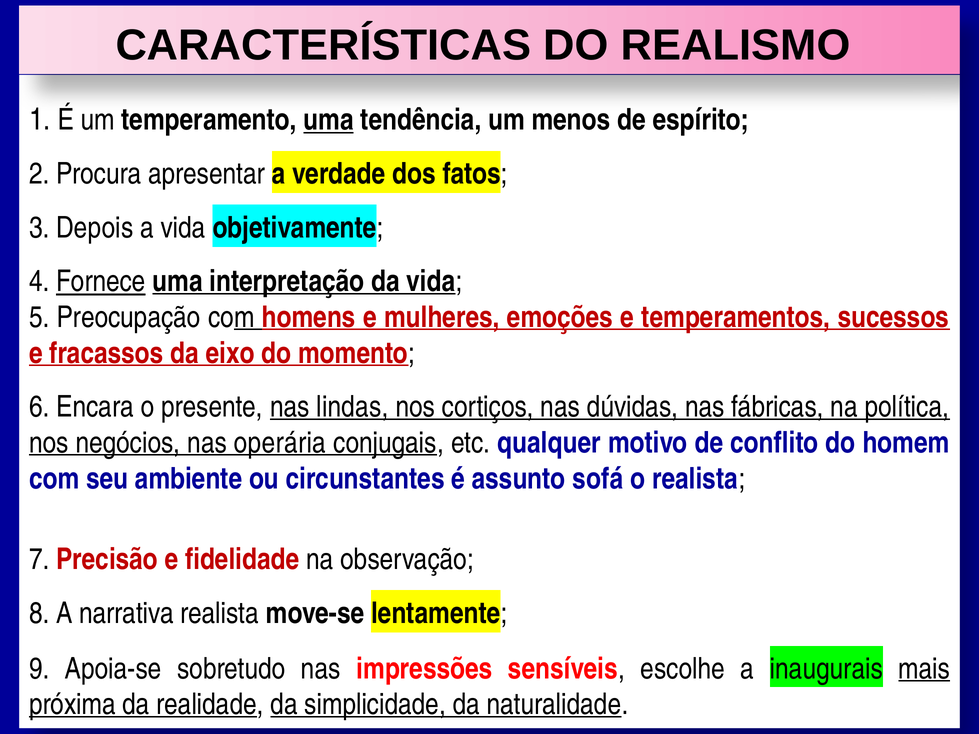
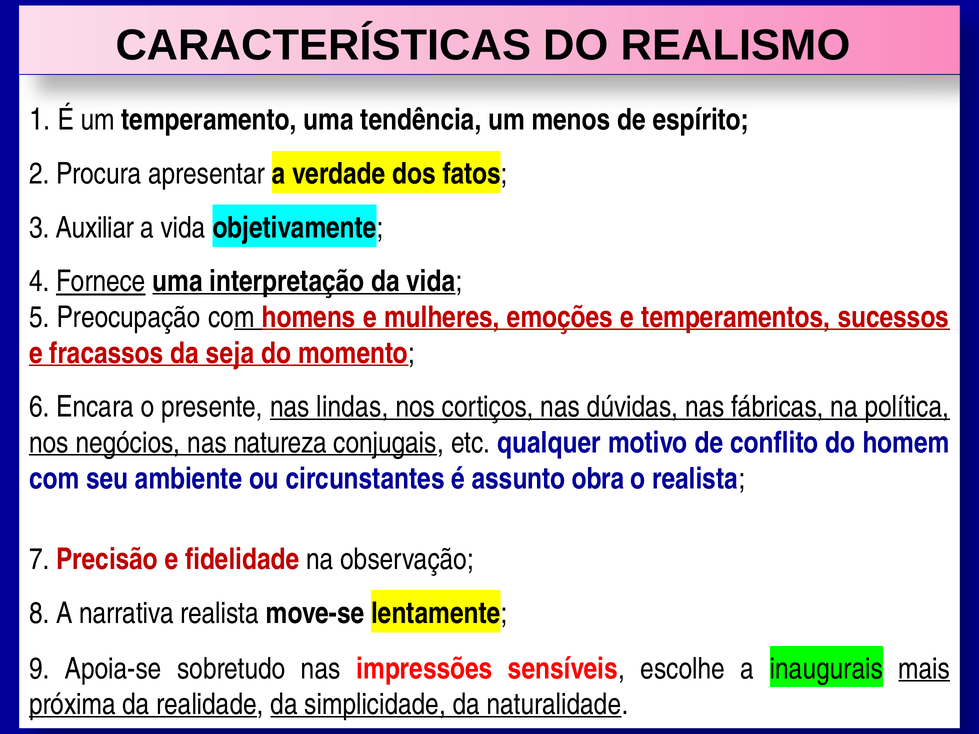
uma underline: present -> none (328, 120)
Depois: Depois -> Auxiliar (95, 228)
eixo: eixo -> seja (230, 353)
operária: operária -> natureza (280, 443)
sofá: sofá -> obra (598, 479)
